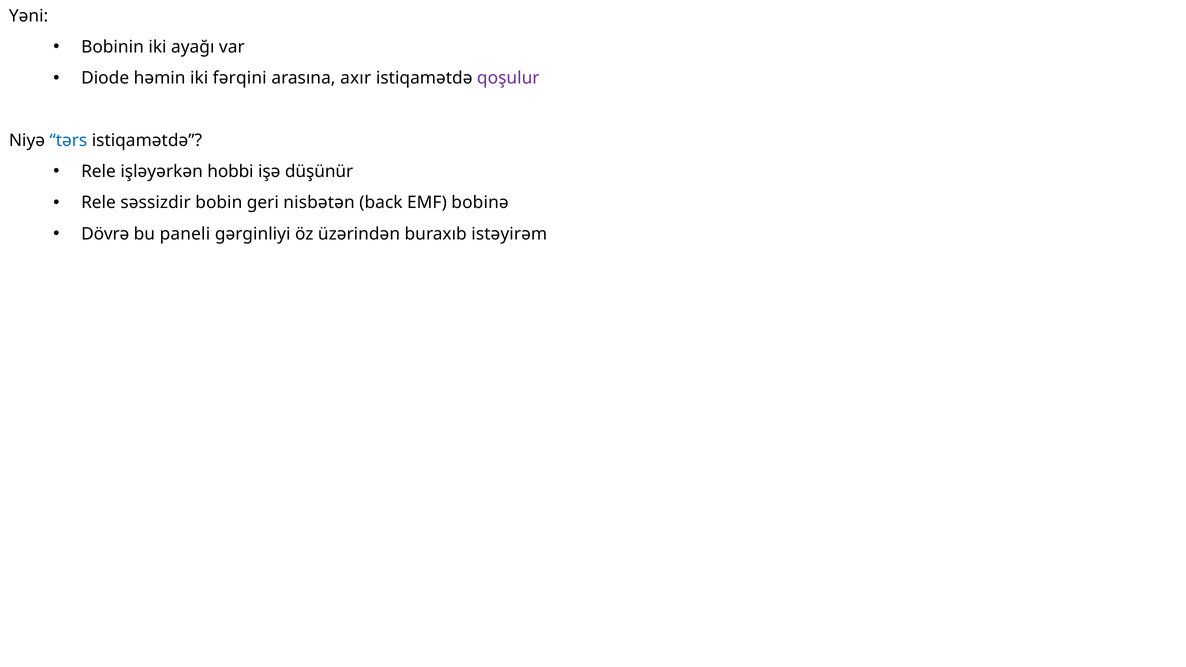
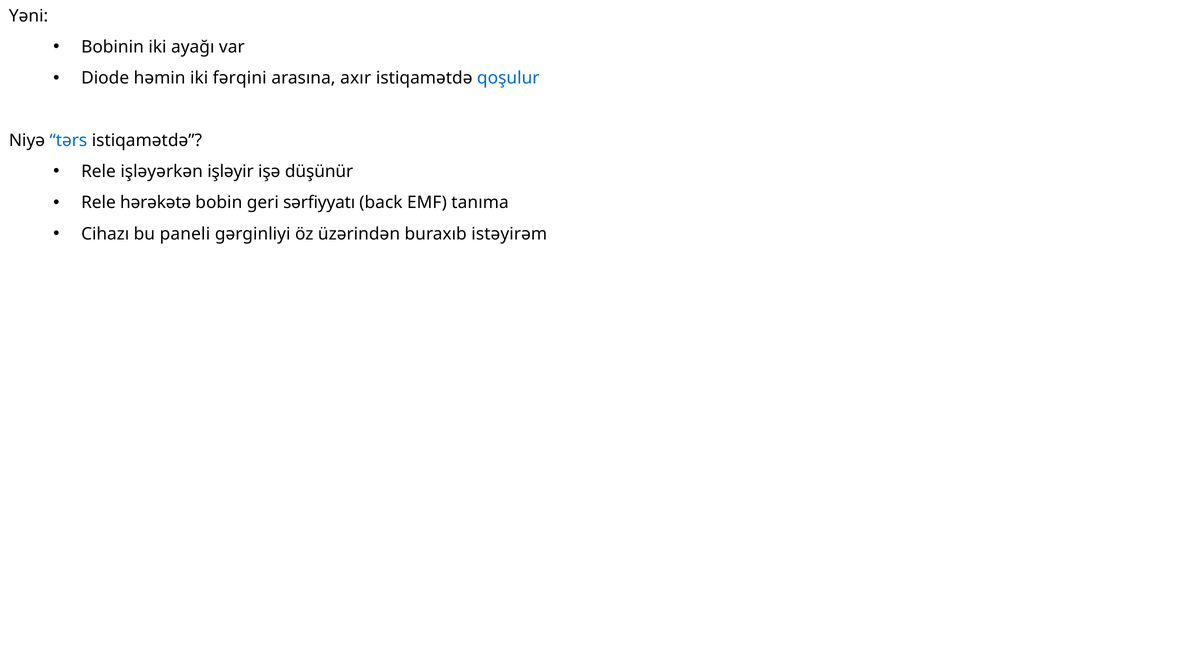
qoşulur colour: purple -> blue (508, 78)
hobbi: hobbi -> işləyir (230, 172)
səssizdir: səssizdir -> hərəkətə (156, 203)
nisbətən: nisbətən -> sərfiyyatı (319, 203)
bobinə: bobinə -> tanıma (480, 203)
Dövrə: Dövrə -> Cihazı (105, 234)
